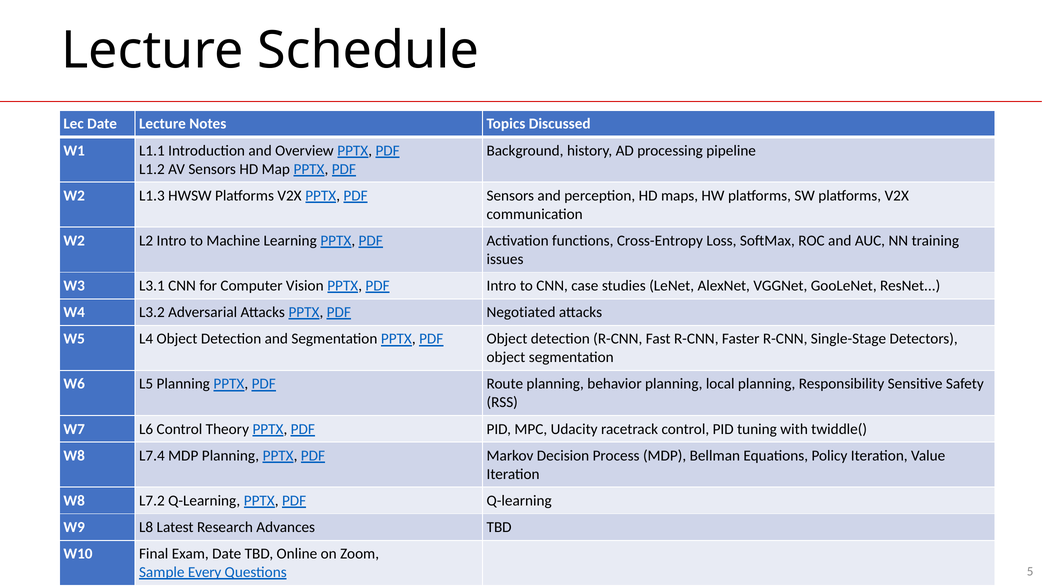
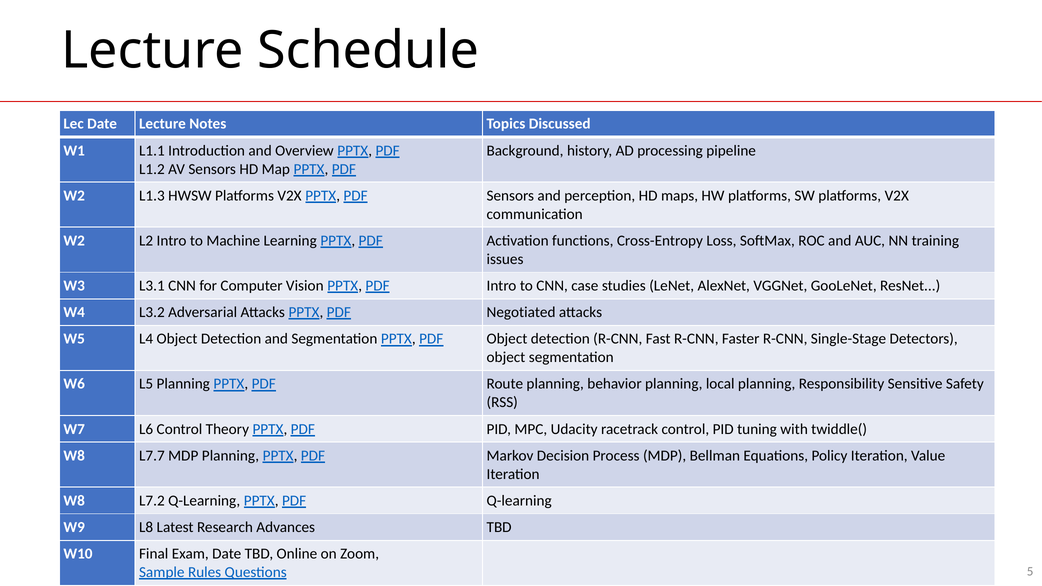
L7.4: L7.4 -> L7.7 (152, 456)
Every: Every -> Rules (205, 572)
